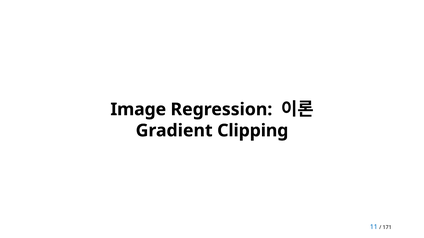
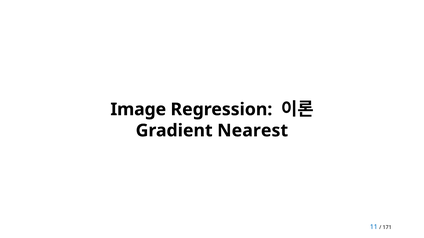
Clipping: Clipping -> Nearest (253, 131)
